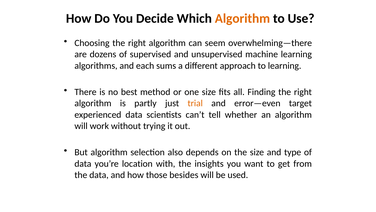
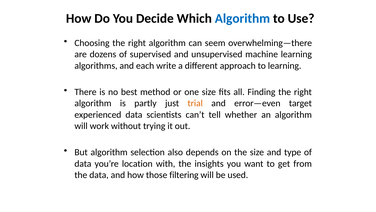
Algorithm colour: orange -> blue (242, 19)
sums: sums -> write (166, 66)
besides: besides -> filtering (184, 175)
